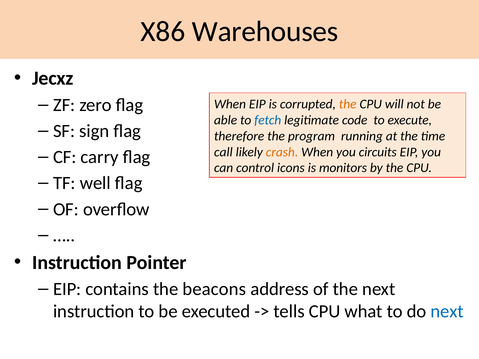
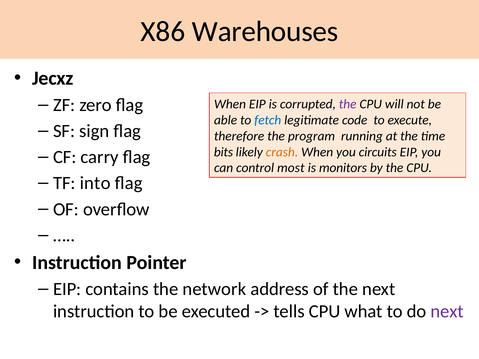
the colour: orange -> purple (348, 104)
call: call -> bits (223, 152)
icons: icons -> most (291, 168)
well: well -> into (95, 183)
beacons: beacons -> network (214, 289)
next colour: blue -> purple (447, 312)
